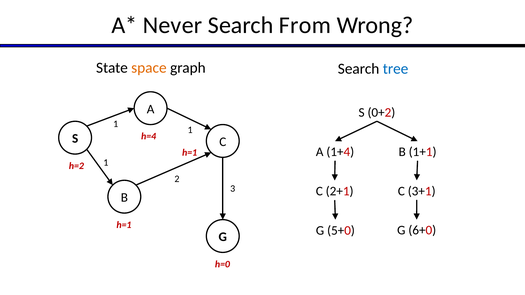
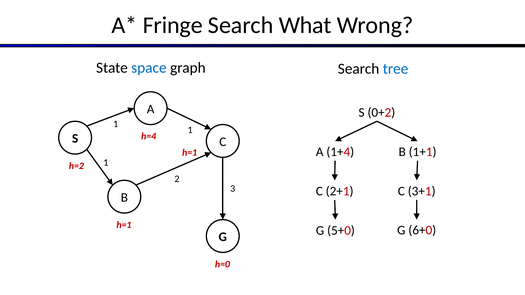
Never: Never -> Fringe (173, 25)
From: From -> What (305, 25)
space colour: orange -> blue (149, 68)
